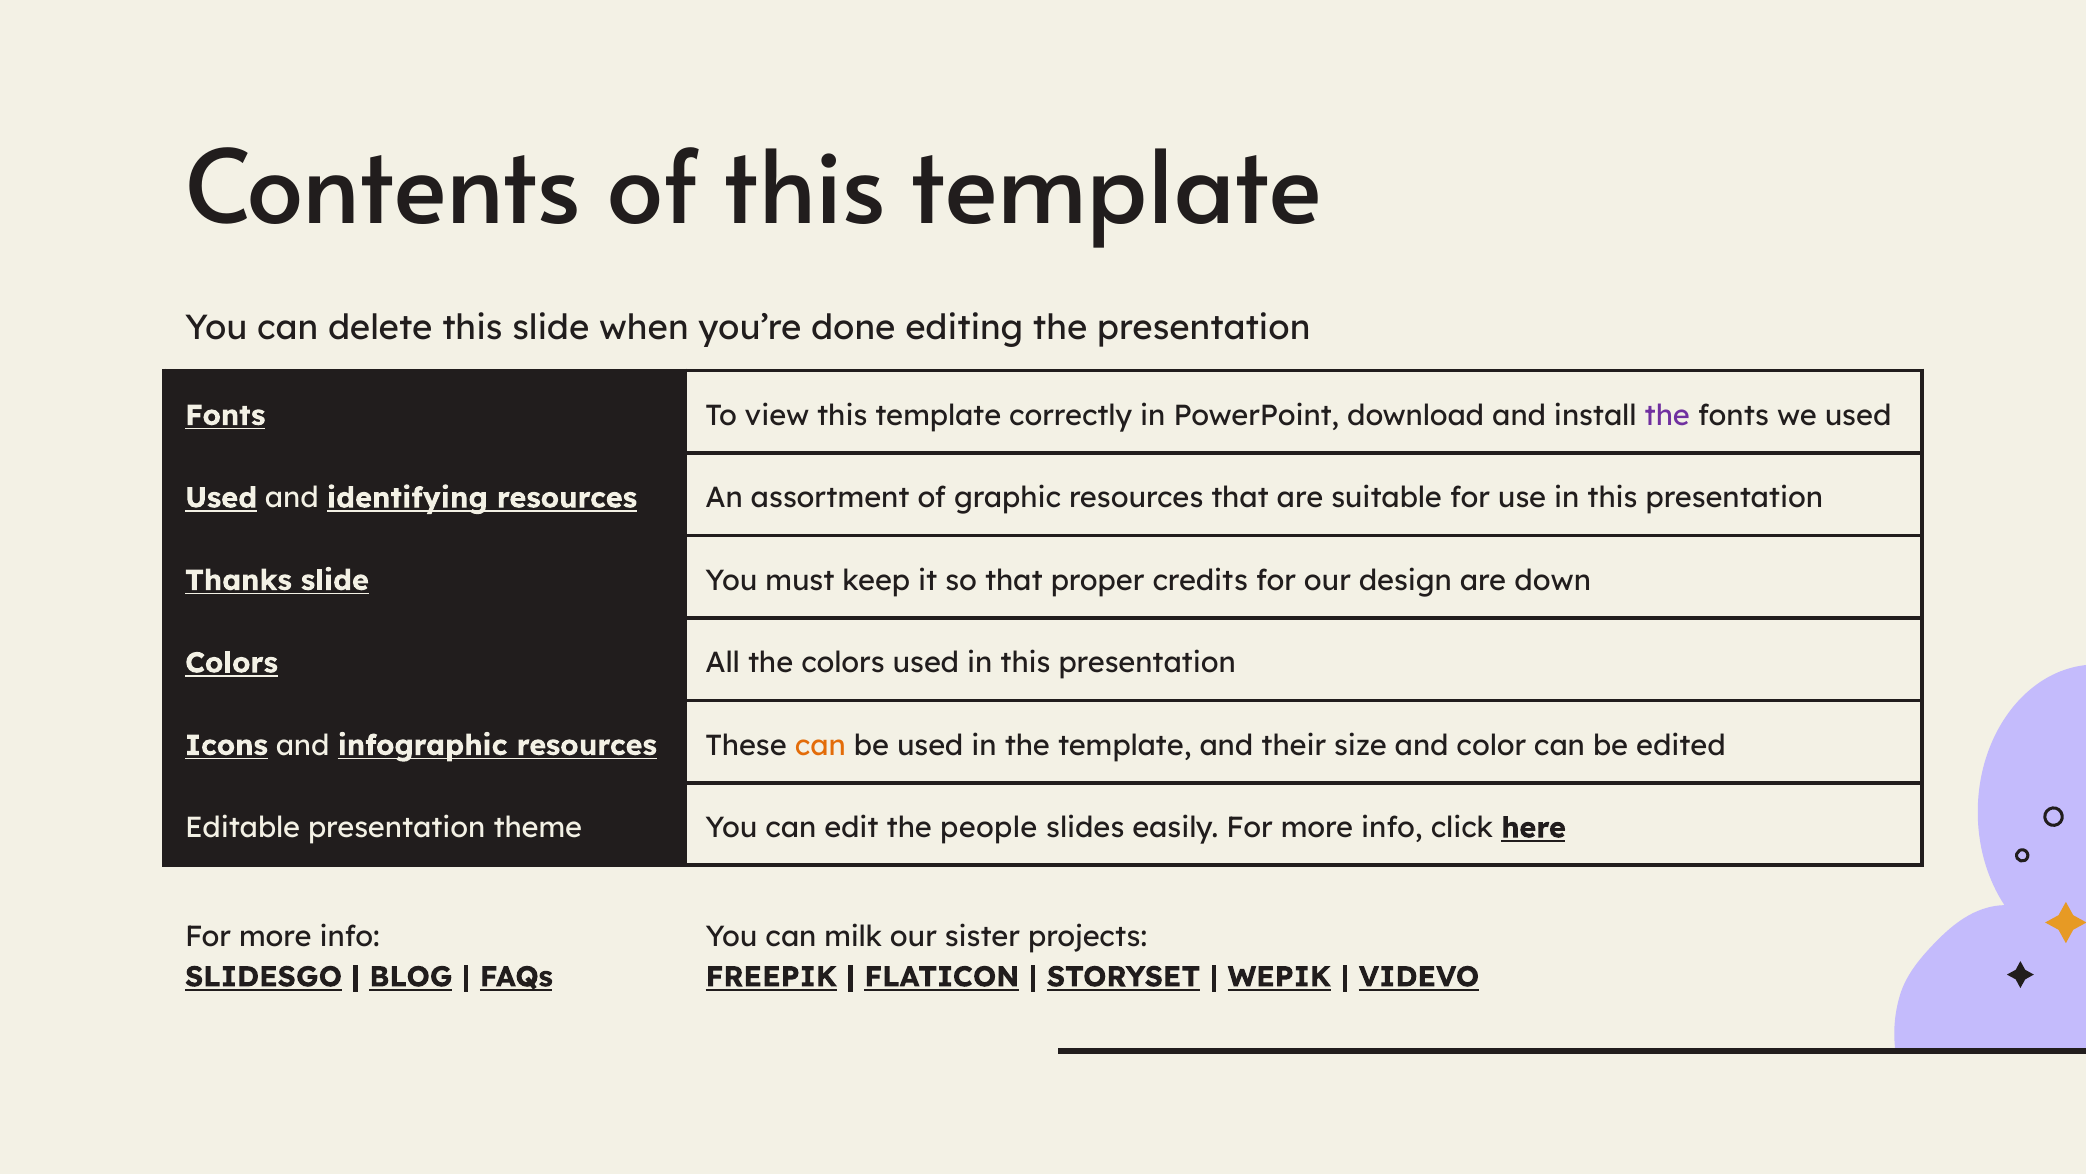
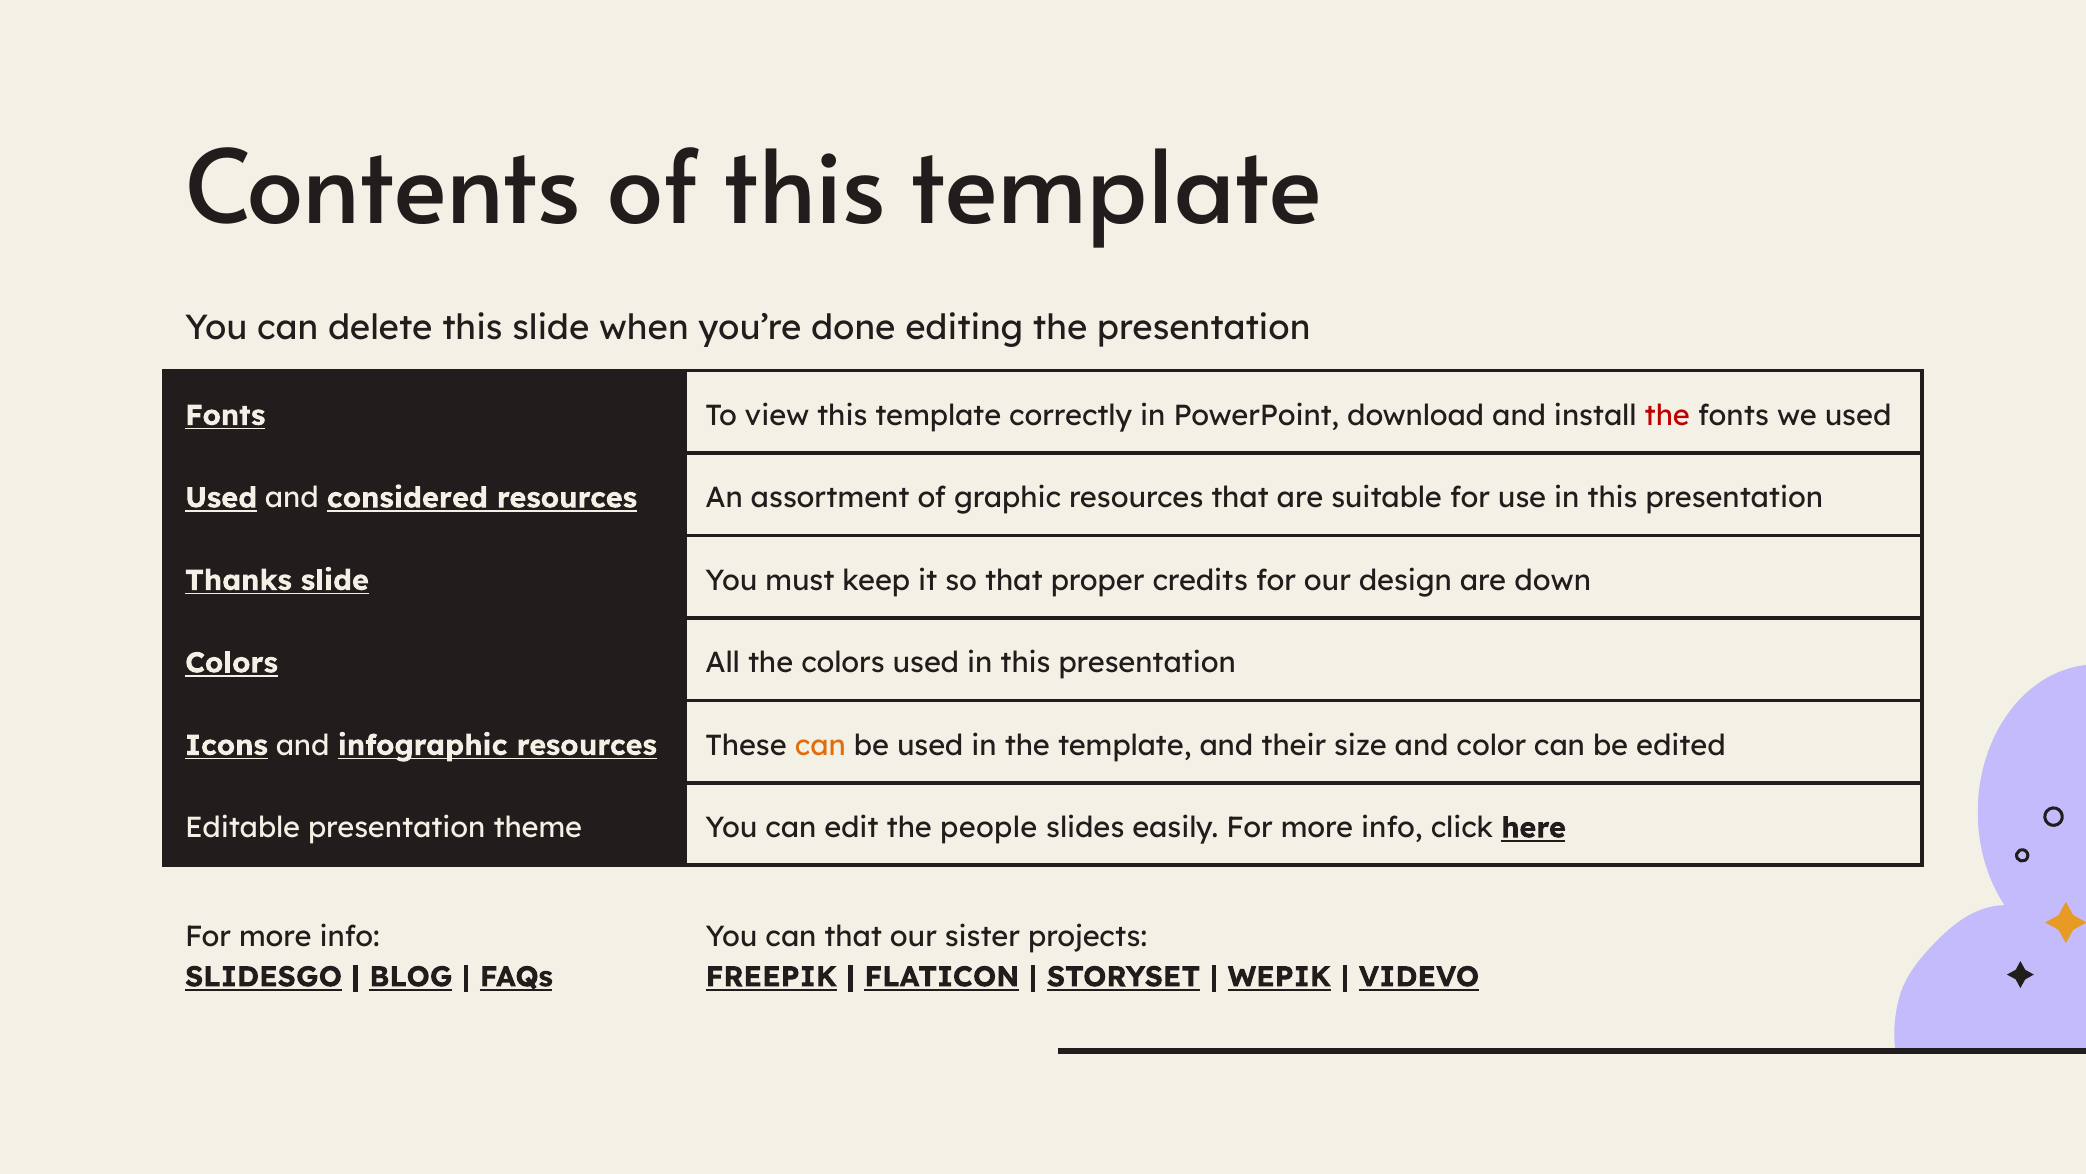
the colour: purple -> red (1667, 415)
identifying: identifying -> considered (407, 498)
can milk: milk -> that (853, 936)
